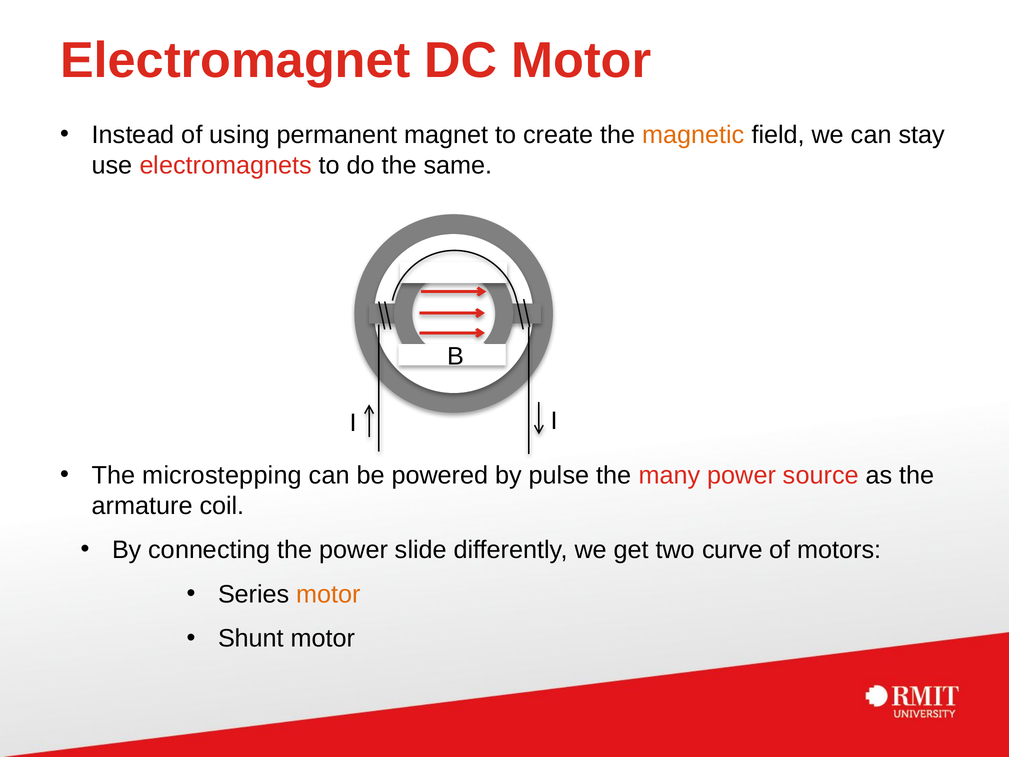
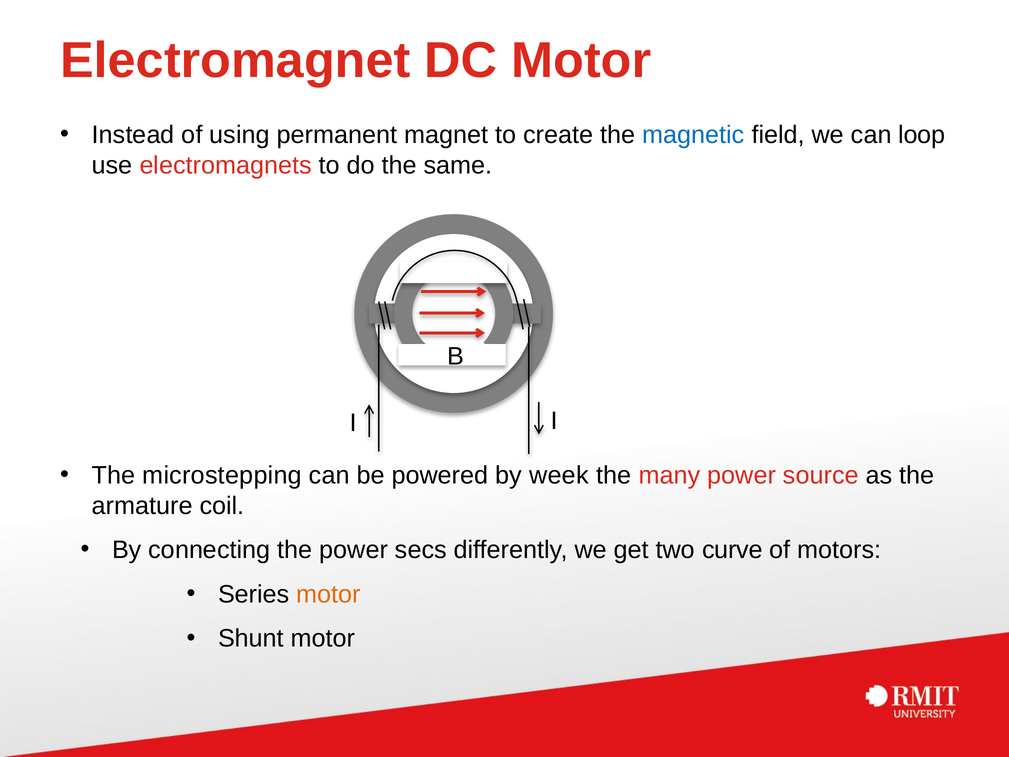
magnetic colour: orange -> blue (693, 135)
stay: stay -> loop (922, 135)
pulse: pulse -> week (559, 475)
slide: slide -> secs (421, 550)
